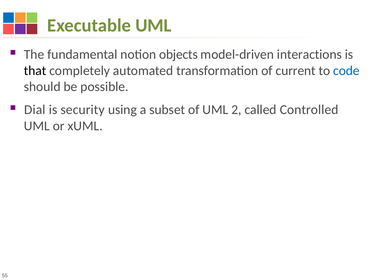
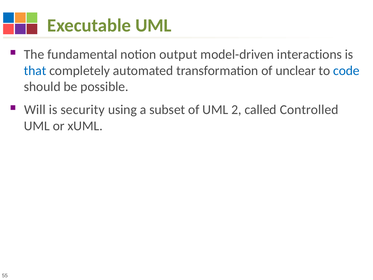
objects: objects -> output (178, 54)
that colour: black -> blue (35, 71)
current: current -> unclear (296, 71)
Dial: Dial -> Will (35, 110)
